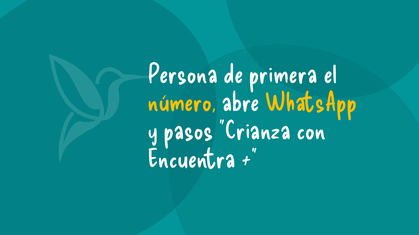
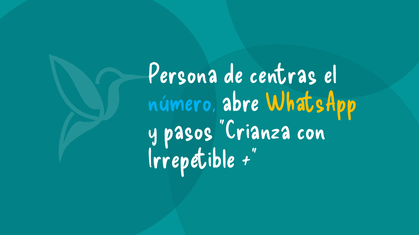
primera: primera -> centras (283, 75)
número colour: yellow -> light blue (182, 103)
Encuentra: Encuentra -> Irrepetible (192, 160)
